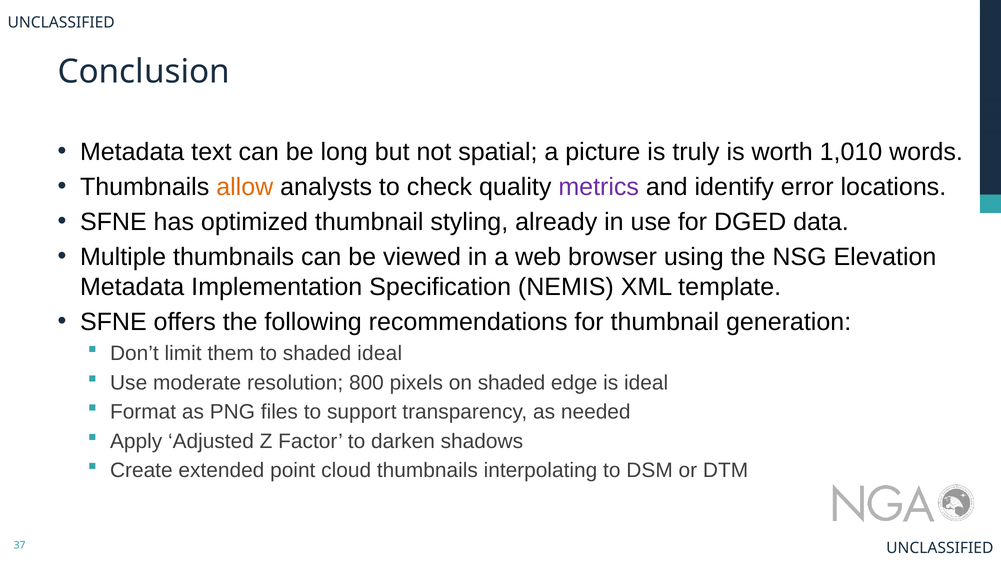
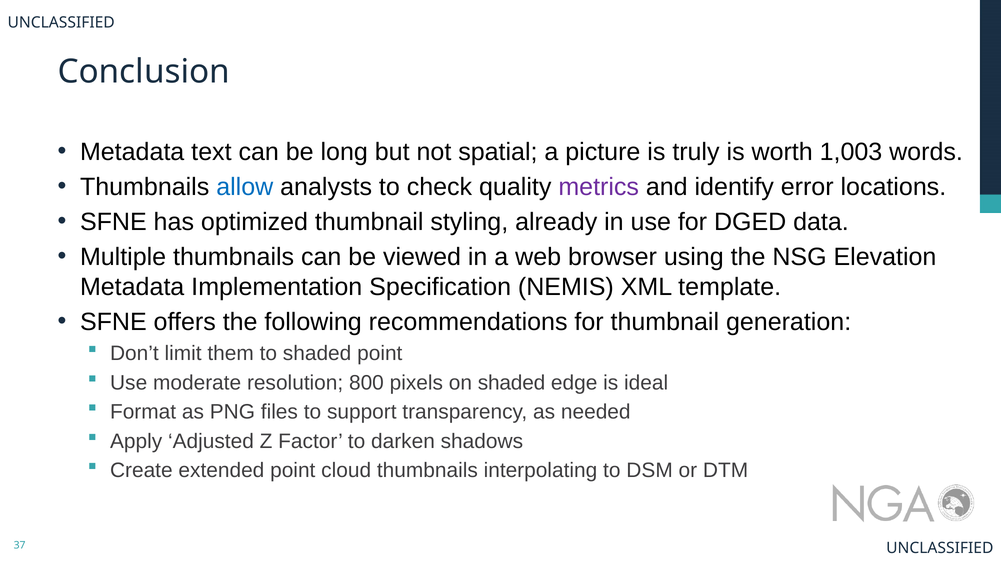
1,010: 1,010 -> 1,003 (851, 152)
allow colour: orange -> blue (245, 187)
shaded ideal: ideal -> point (380, 353)
